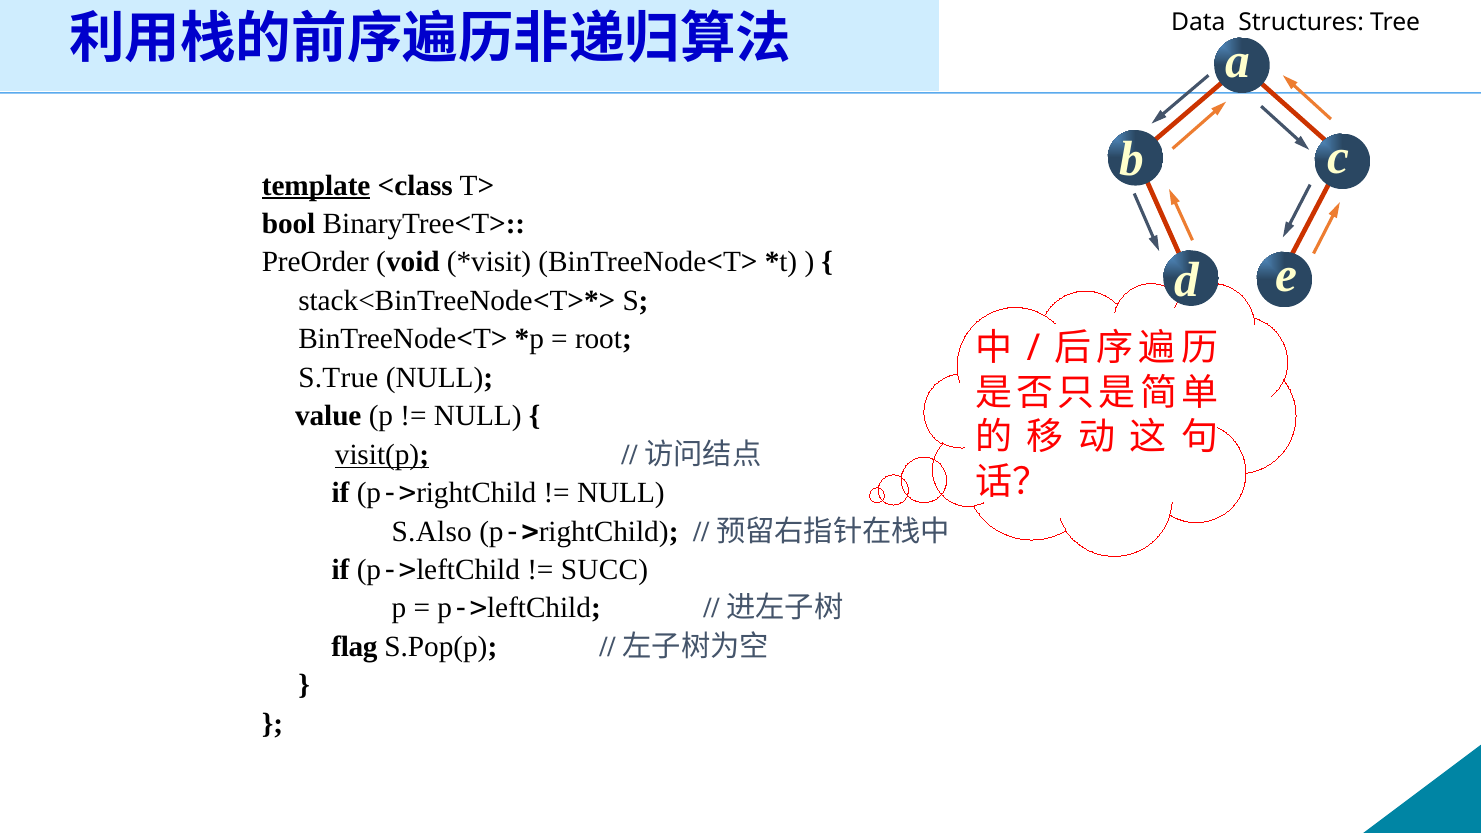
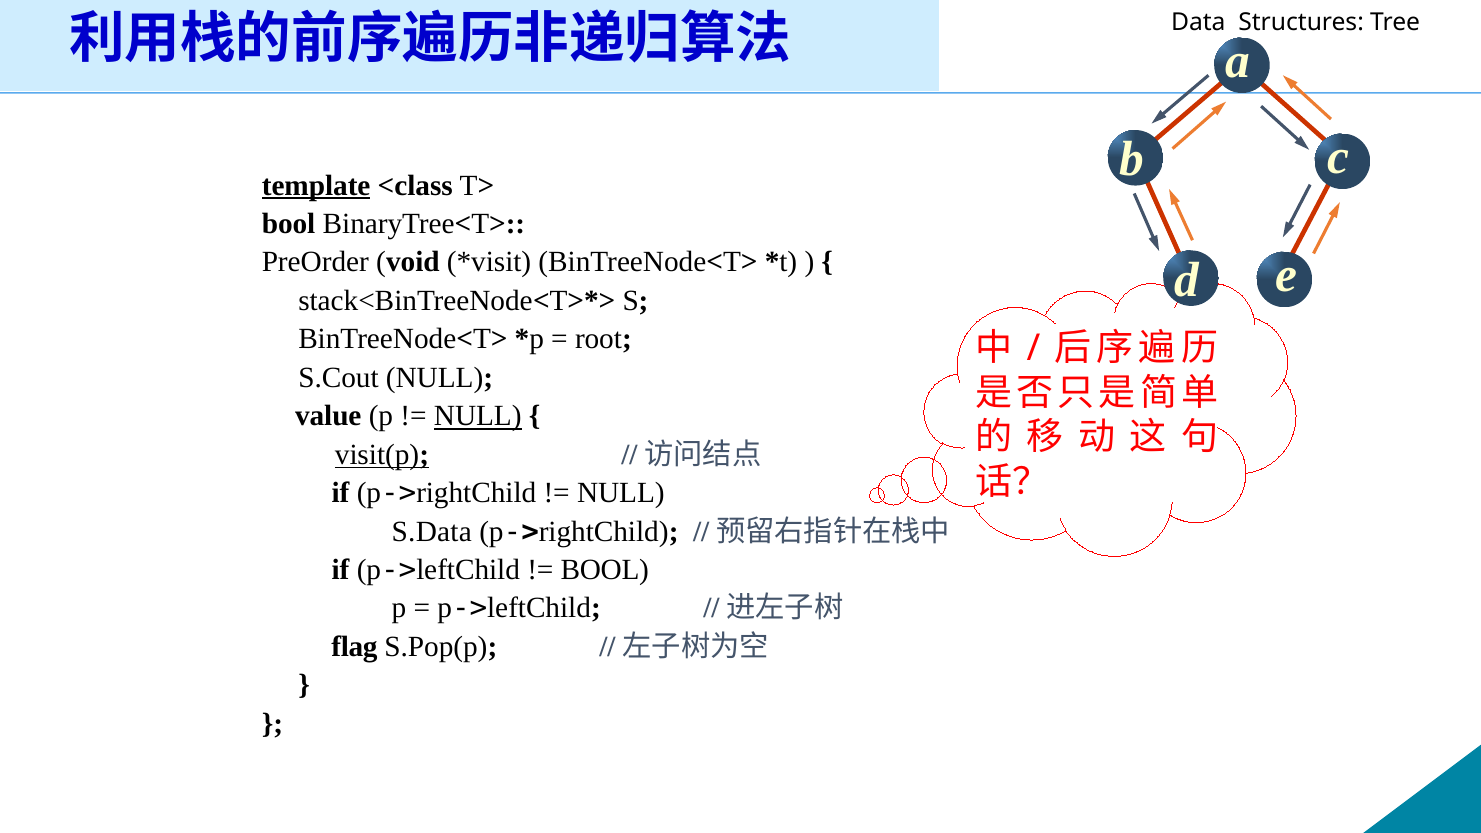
S.True: S.True -> S.Cout (338, 378)
NULL underline: none -> present (478, 416)
S.Also: S.Also -> S.Data (432, 531)
SUCC: SUCC -> BOOL (605, 570)
